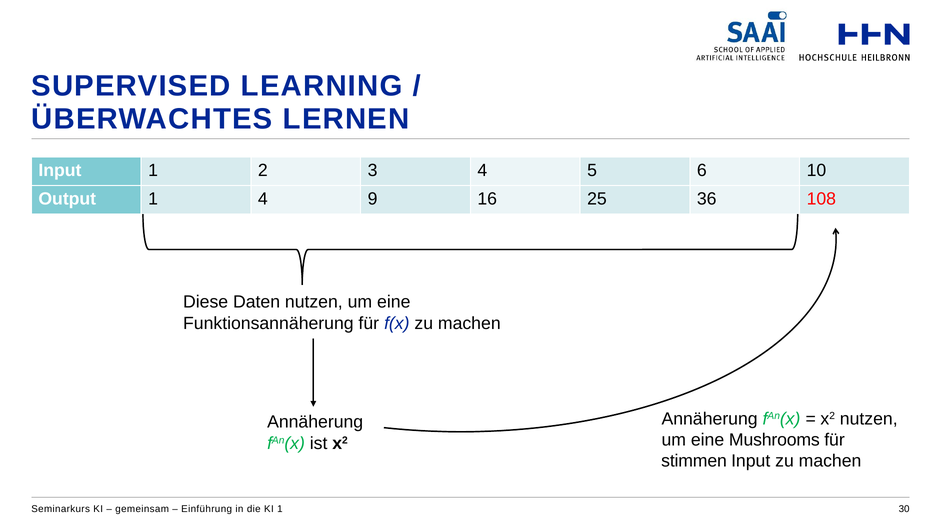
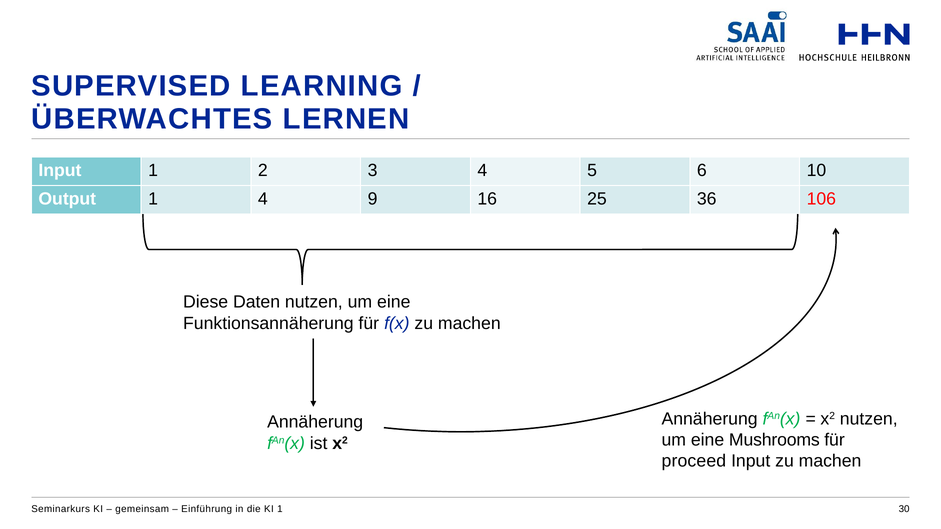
108: 108 -> 106 (821, 199)
stimmen: stimmen -> proceed (694, 461)
